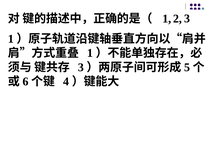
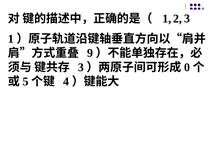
1: 1 -> 9 (90, 53)
5: 5 -> 0 (187, 67)
6: 6 -> 5 (26, 81)
